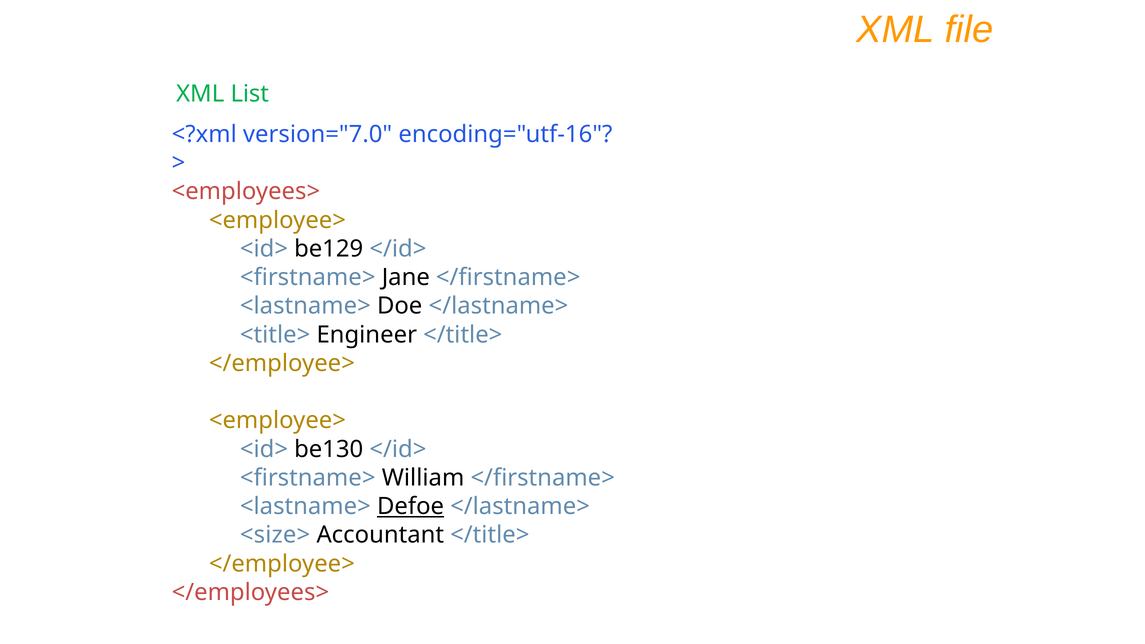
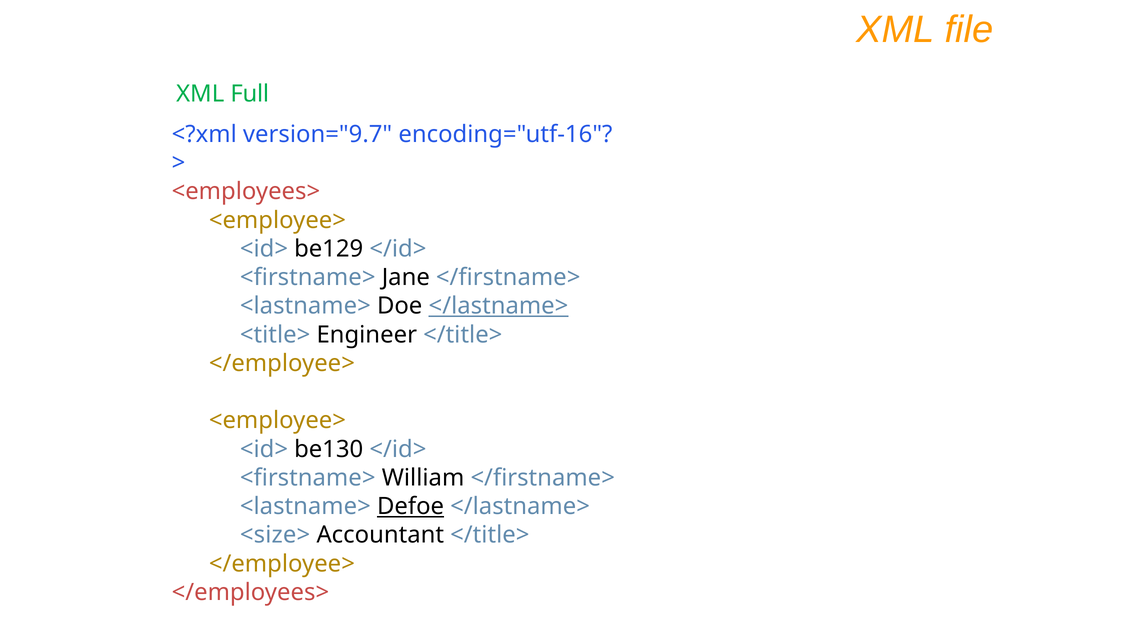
List: List -> Full (250, 94)
version="7.0: version="7.0 -> version="9.7 (318, 134)
</lastname> underline: none -> present (498, 306)
